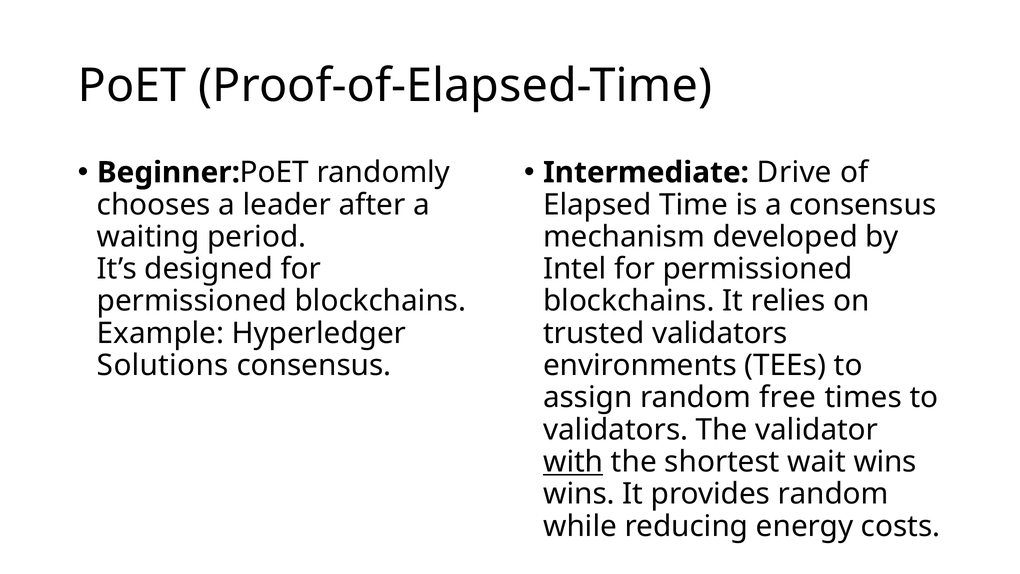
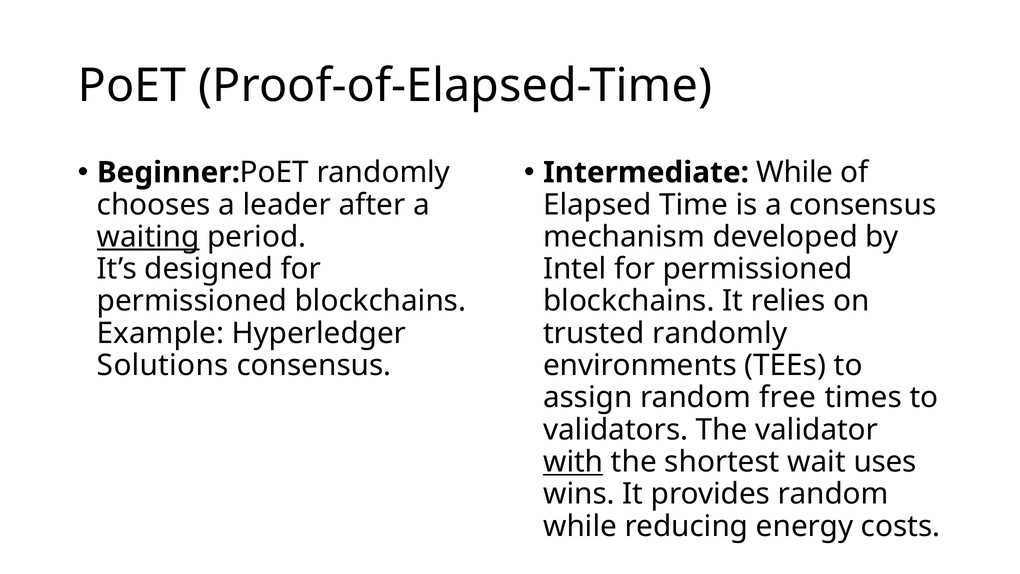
Intermediate Drive: Drive -> While (795, 172)
waiting underline: none -> present (148, 237)
trusted validators: validators -> randomly (720, 333)
wait wins: wins -> uses (885, 462)
